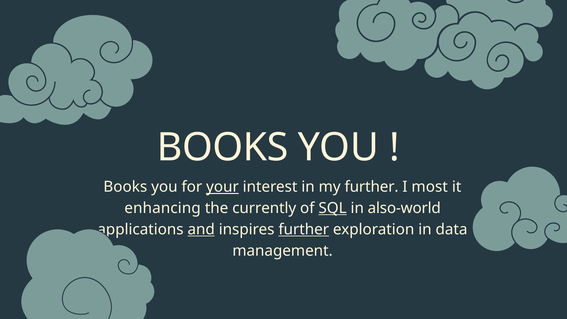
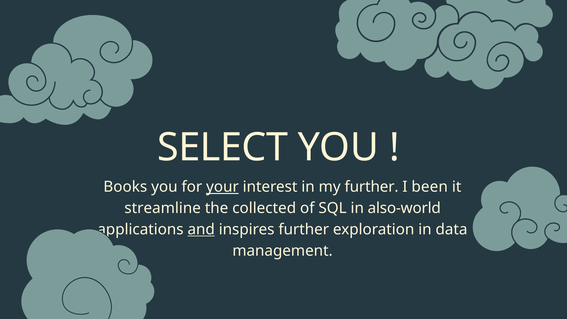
BOOKS: BOOKS -> SELECT (223, 147)
most: most -> been (430, 187)
enhancing: enhancing -> streamline (163, 208)
currently: currently -> collected (264, 208)
SQL underline: present -> none (333, 208)
further underline: present -> none (304, 229)
